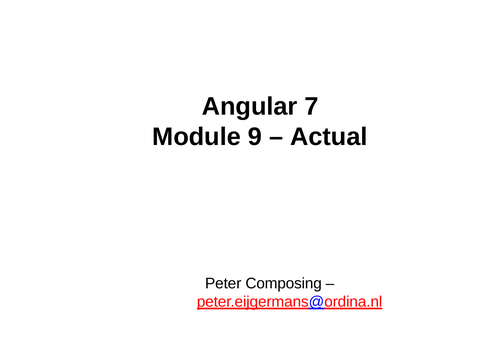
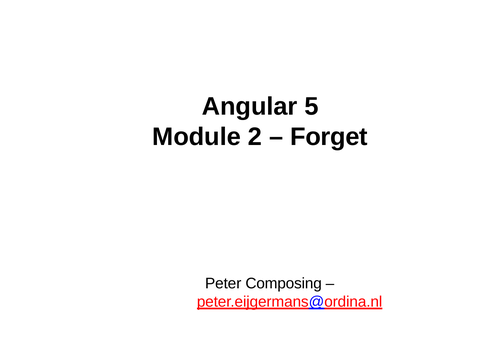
7: 7 -> 5 (312, 107)
9: 9 -> 2 (255, 137)
Actual: Actual -> Forget (329, 137)
